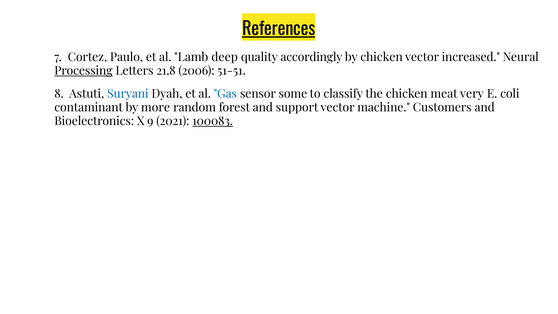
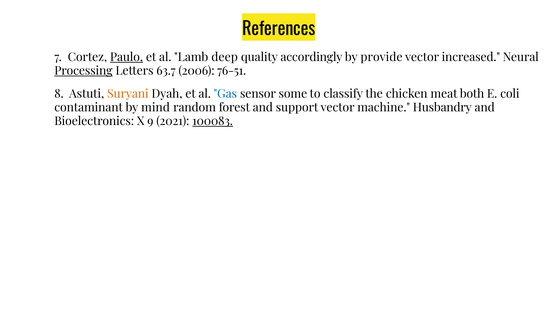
References underline: present -> none (279, 29)
Paulo underline: none -> present (127, 57)
by chicken: chicken -> provide (381, 57)
21.8: 21.8 -> 63.7 (166, 71)
51-51: 51-51 -> 76-51 (232, 71)
Suryani colour: blue -> orange (128, 94)
very: very -> both (472, 94)
more: more -> mind (155, 107)
Customers: Customers -> Husbandry (442, 107)
